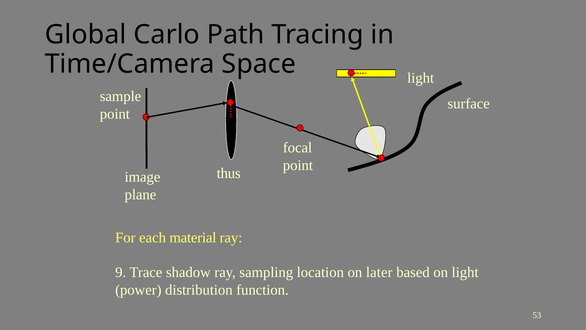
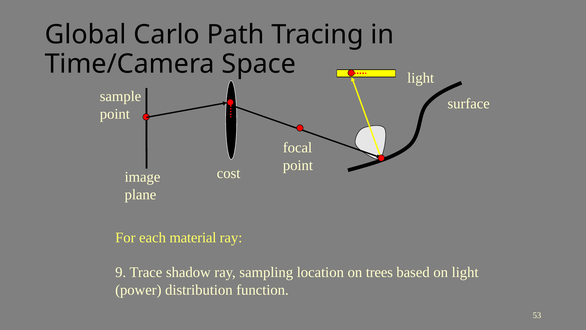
thus: thus -> cost (229, 173)
later: later -> trees (379, 272)
